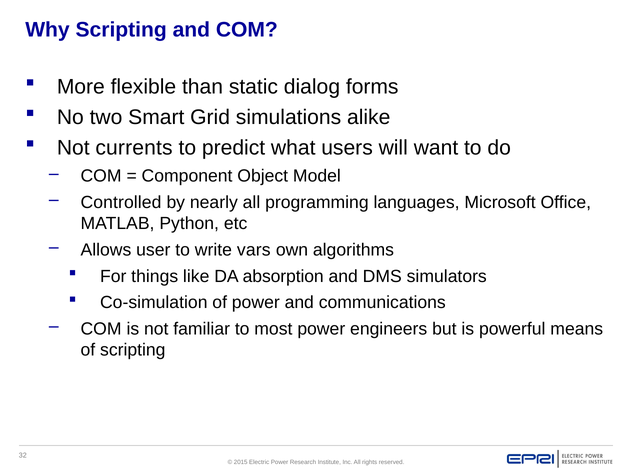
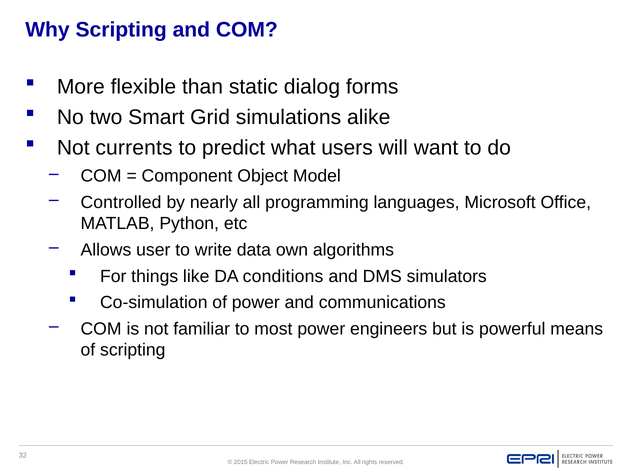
vars: vars -> data (254, 250)
absorption: absorption -> conditions (283, 276)
